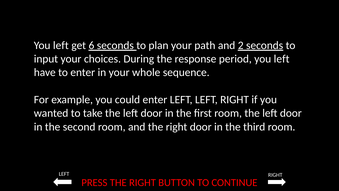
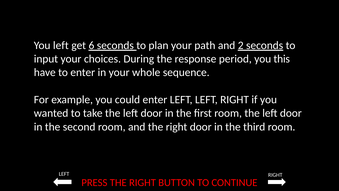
period you left: left -> this (282, 59)
